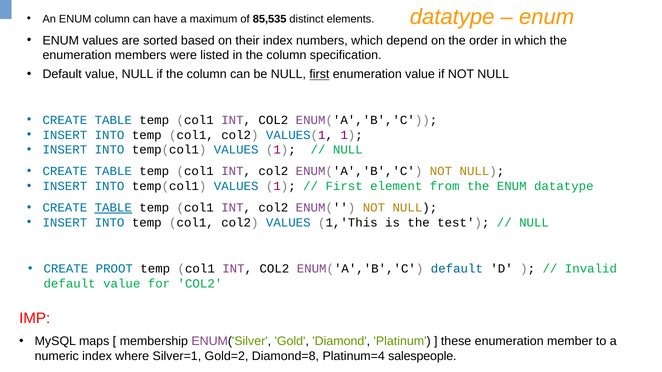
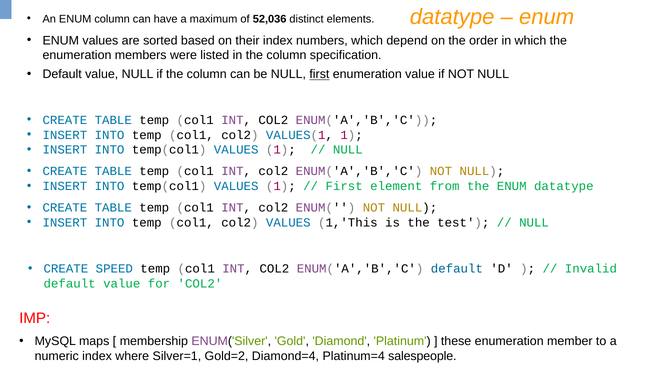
85,535: 85,535 -> 52,036 (270, 19)
TABLE underline: present -> none (113, 208)
PROOT: PROOT -> SPEED (114, 269)
Diamond=8: Diamond=8 -> Diamond=4 (285, 356)
